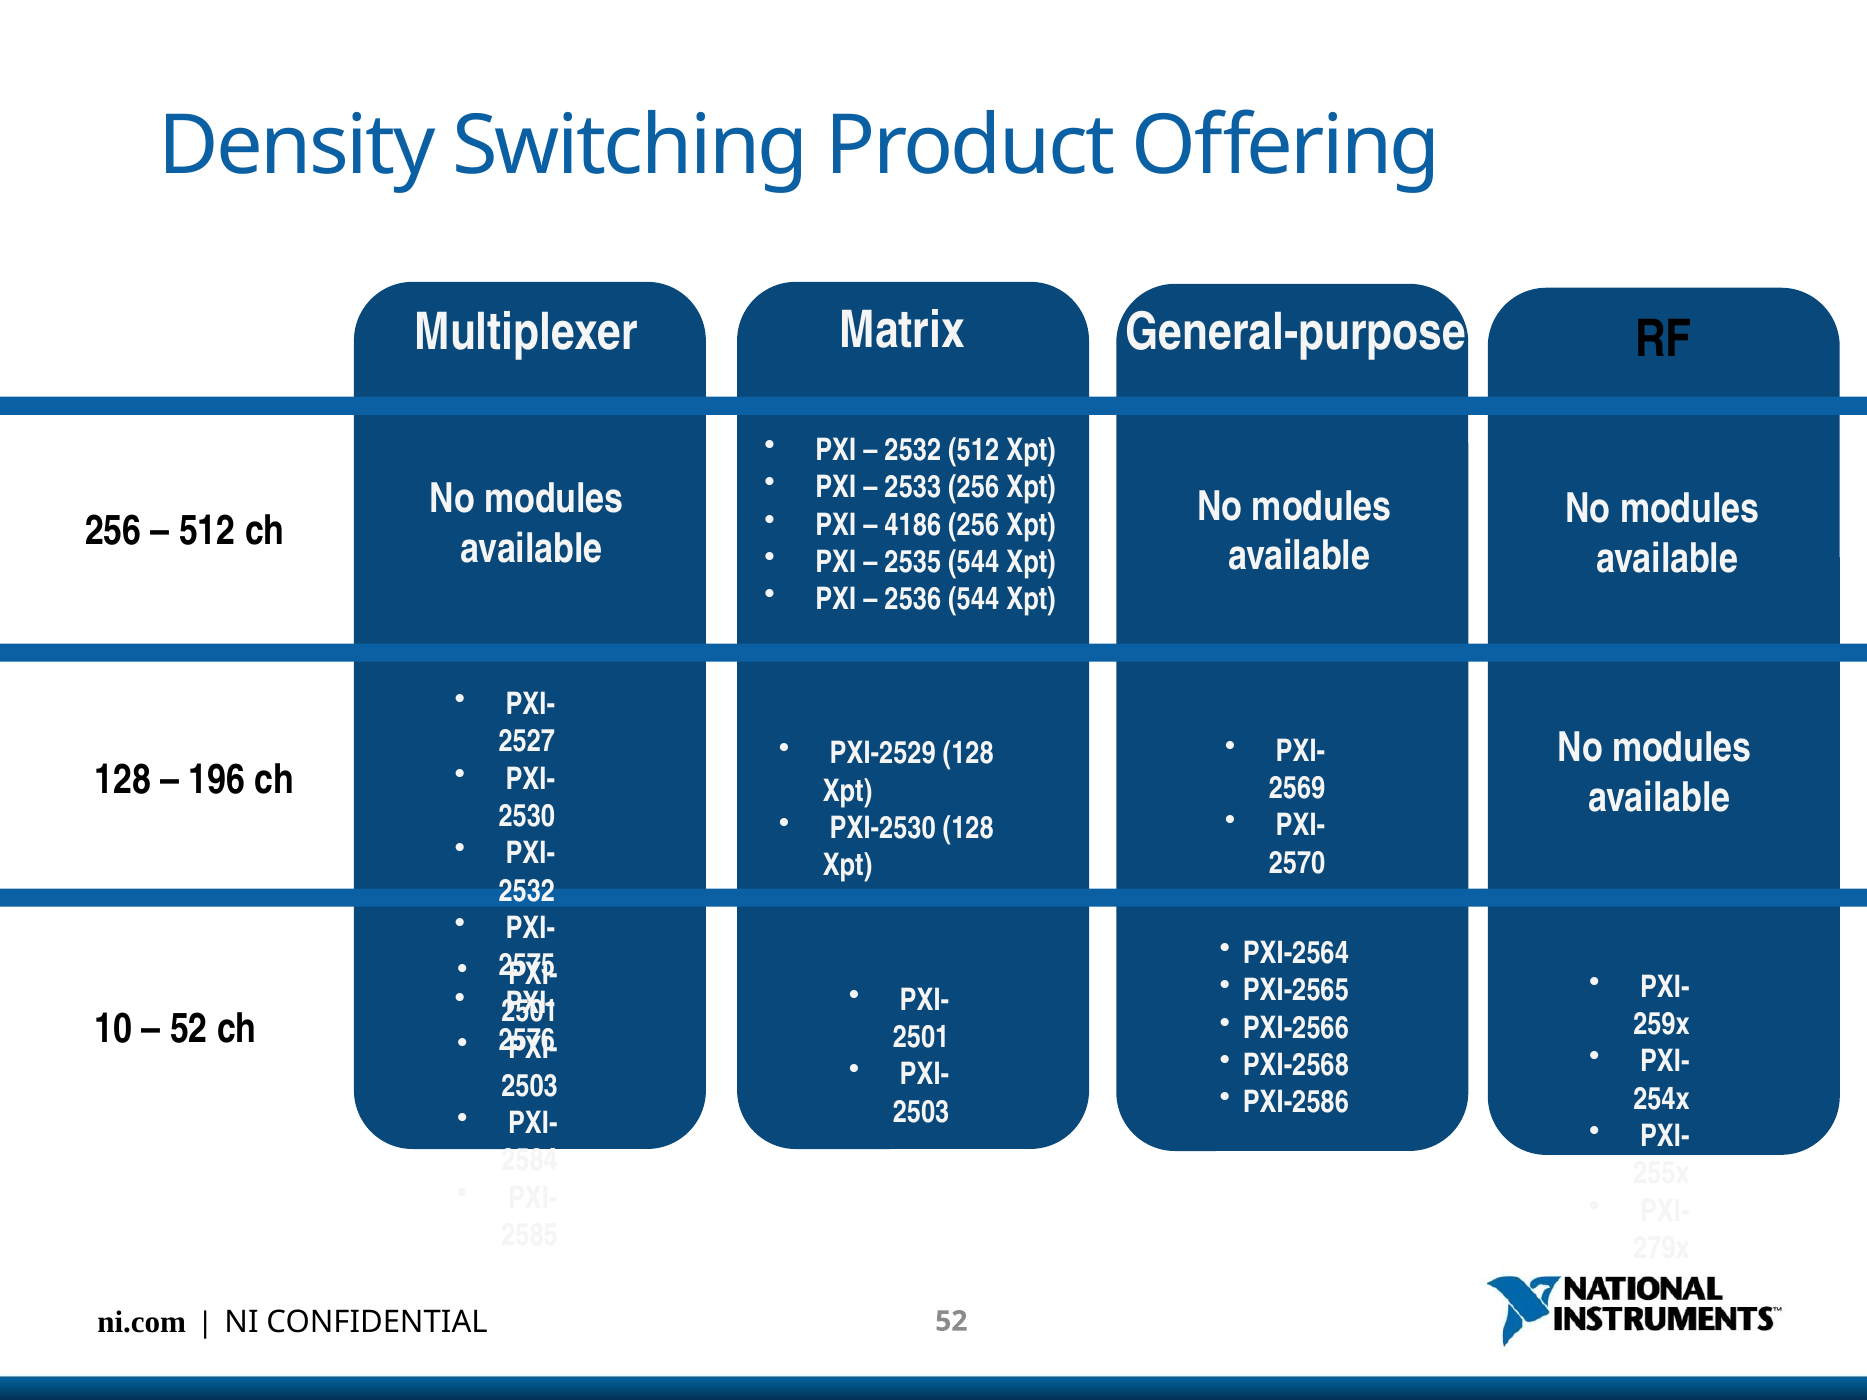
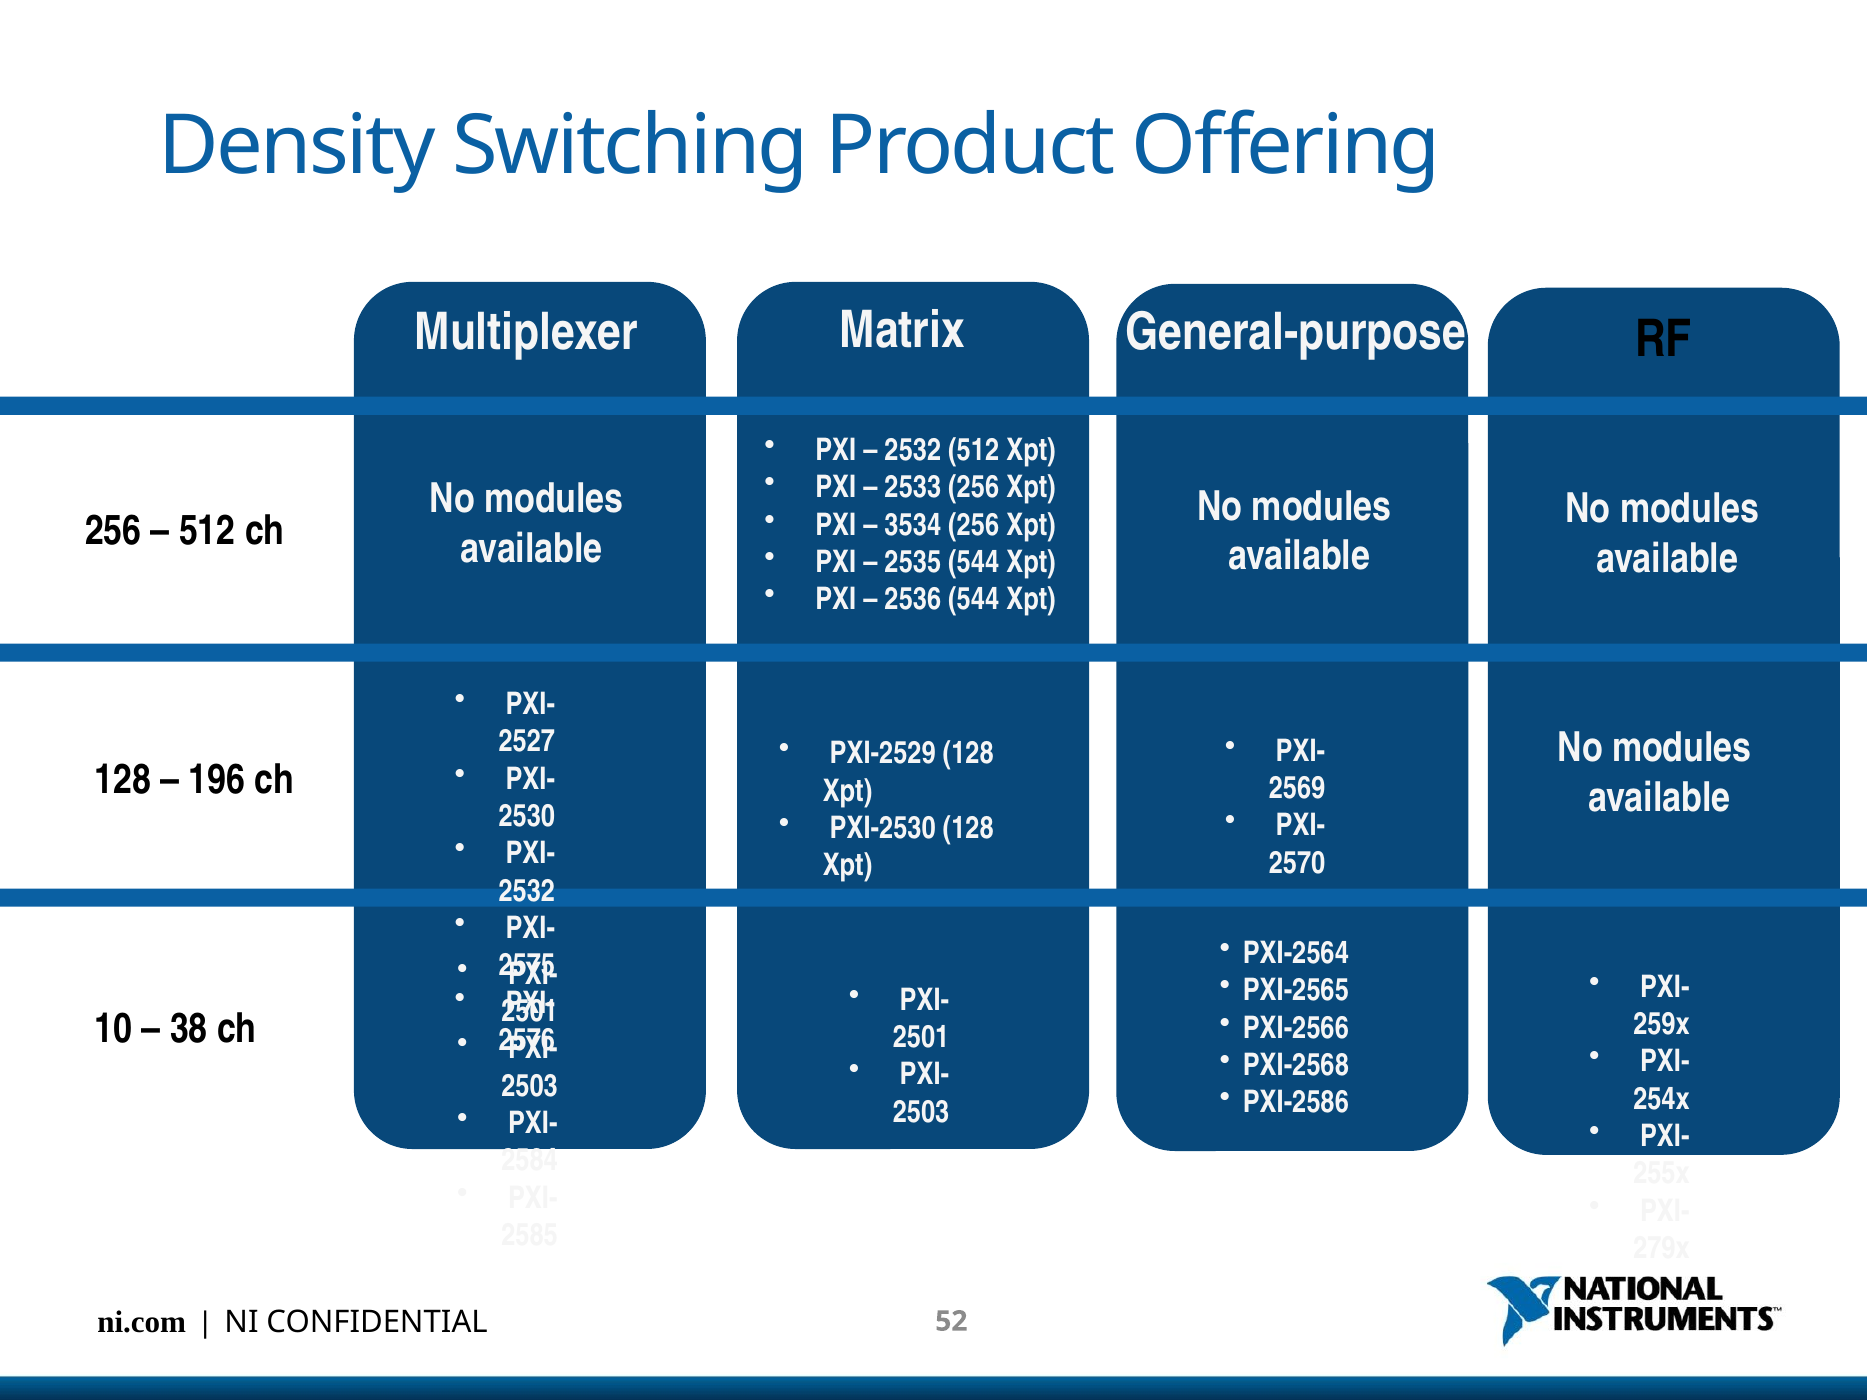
4186: 4186 -> 3534 (913, 525)
52: 52 -> 38 (189, 1029)
